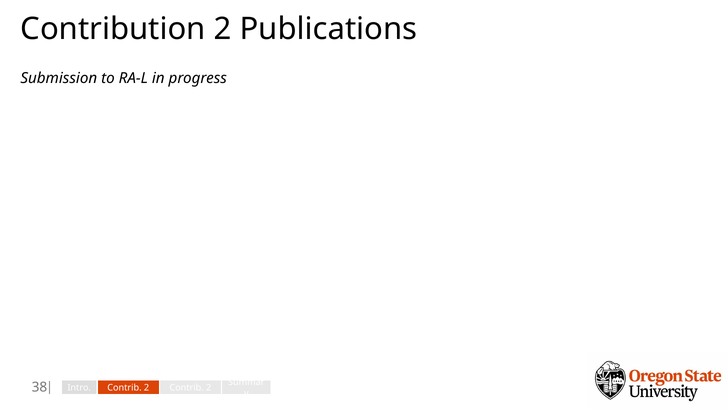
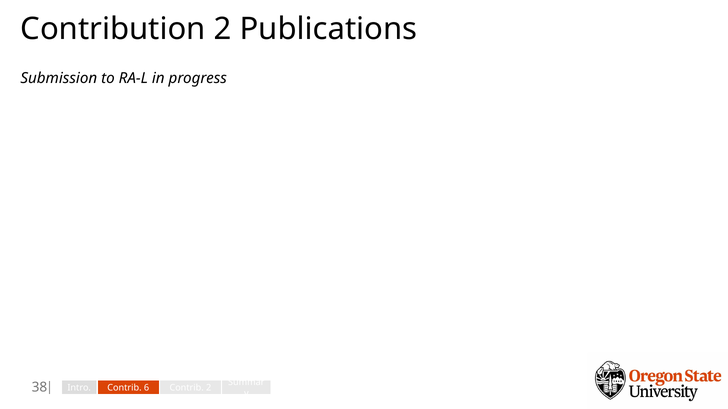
Intro Contrib 2: 2 -> 6 (147, 388)
